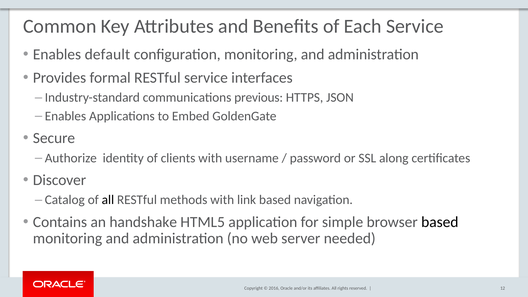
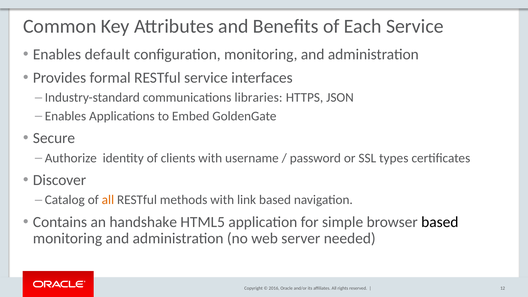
previous: previous -> libraries (259, 98)
along: along -> types (394, 158)
all colour: black -> orange (108, 200)
